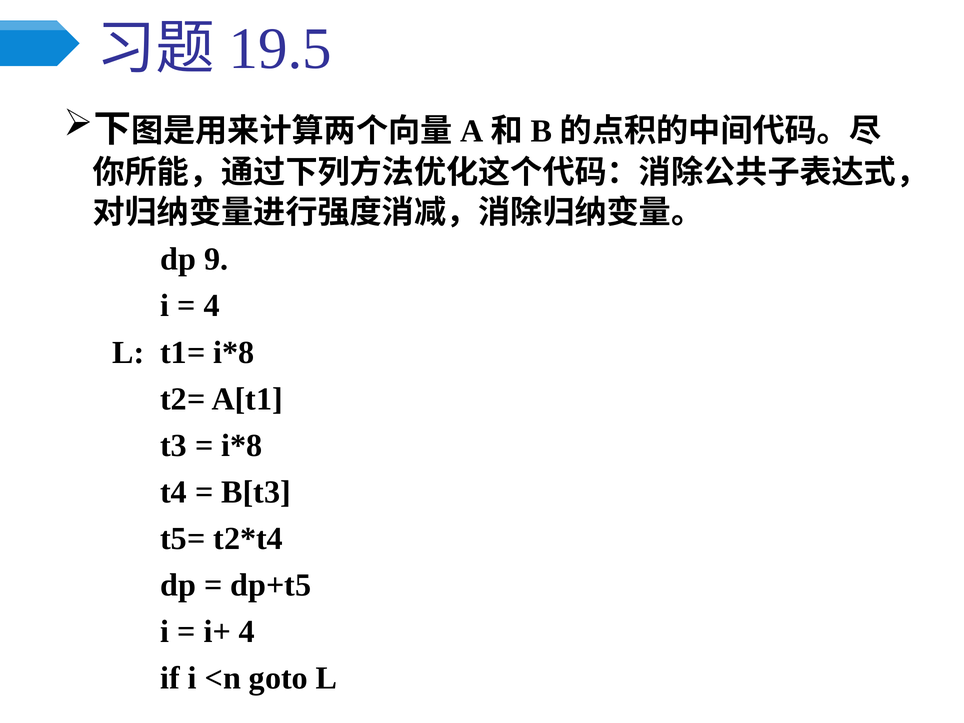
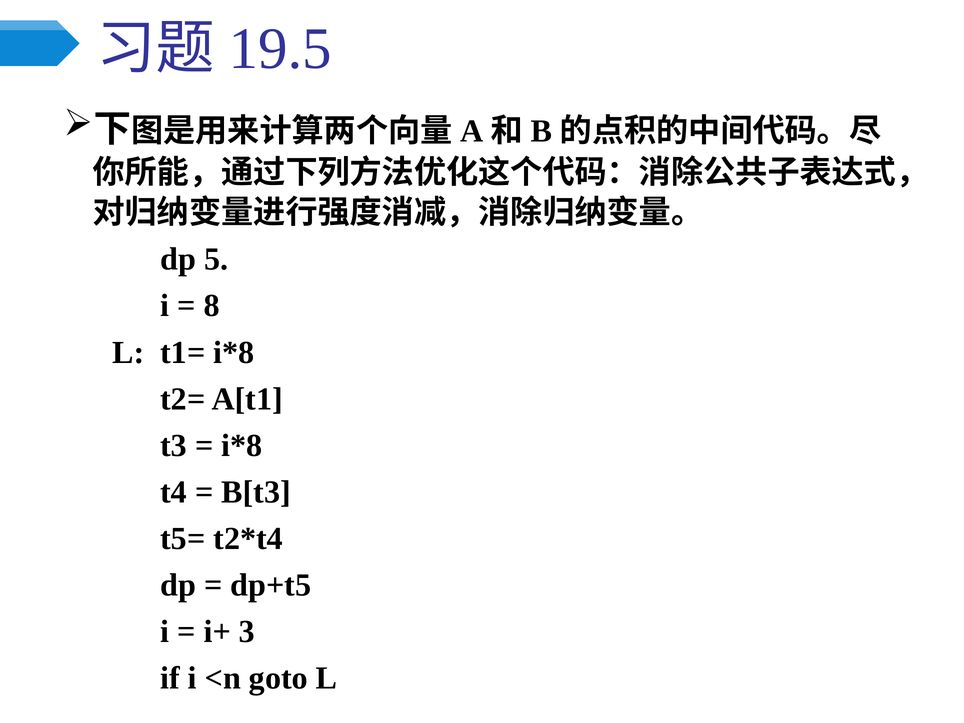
9: 9 -> 5 (216, 259)
4: 4 -> 8 (212, 306)
i+ 4: 4 -> 3 (247, 632)
